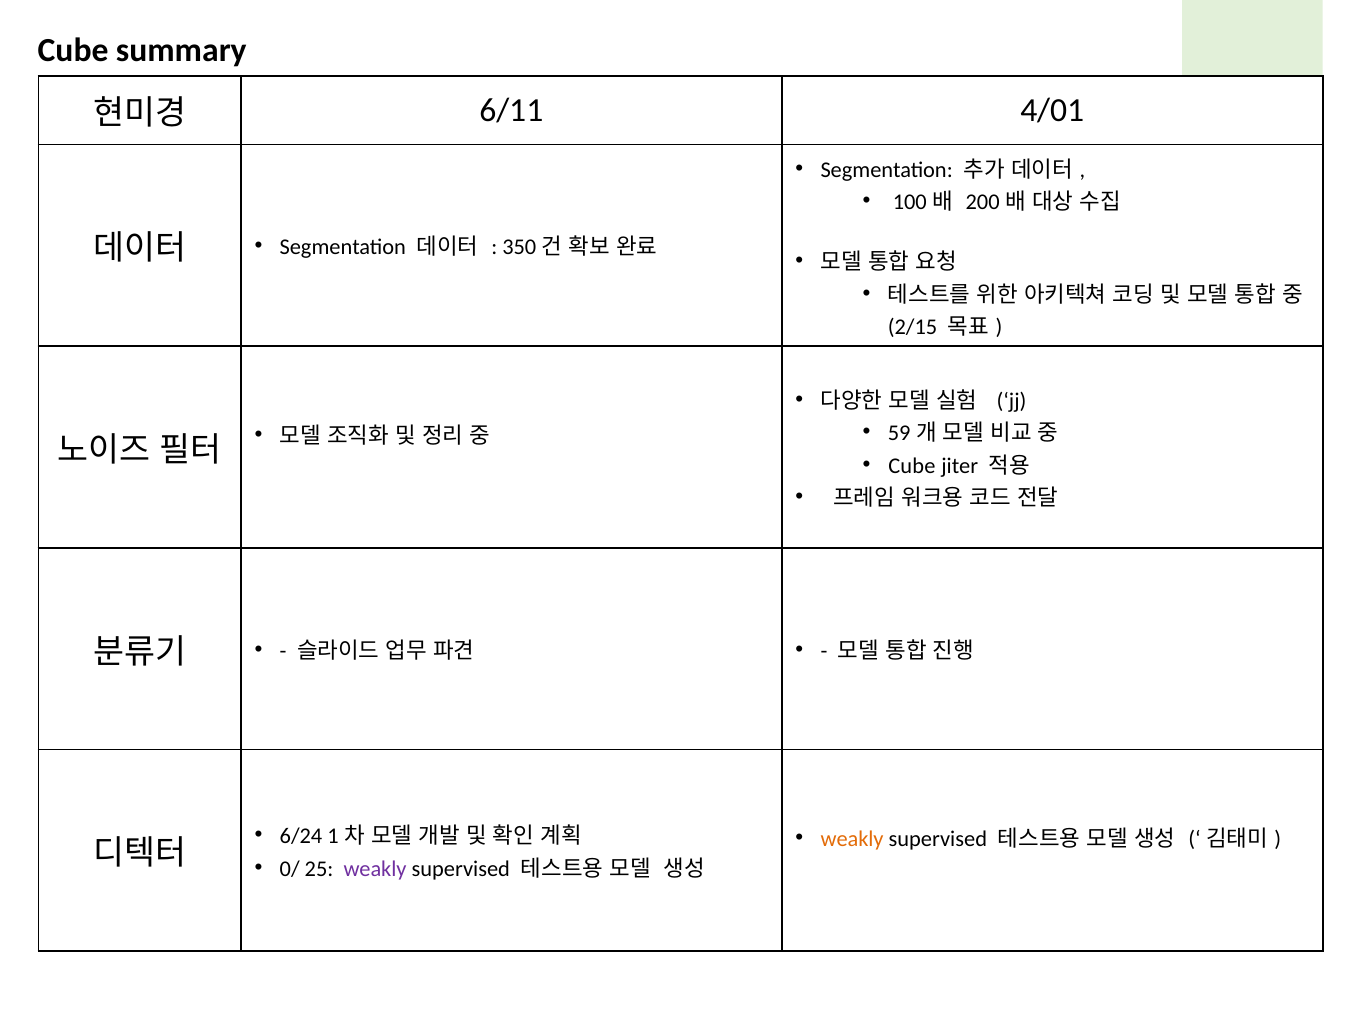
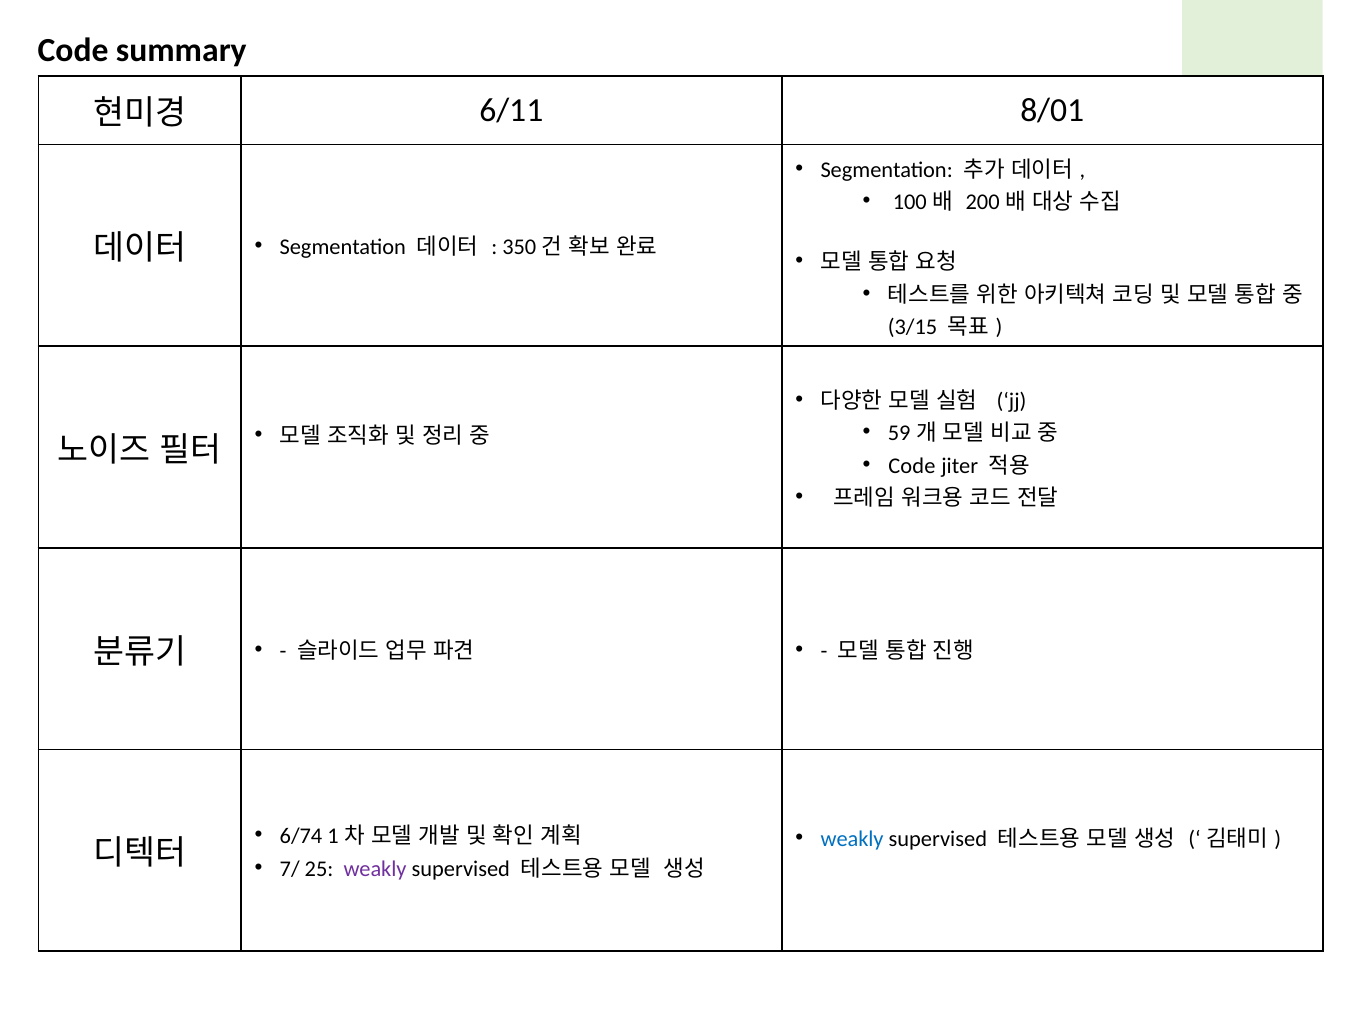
Cube: Cube -> Code (73, 51)
4/01: 4/01 -> 8/01 (1052, 111)
2/15: 2/15 -> 3/15 (913, 327)
Cube: Cube -> Code (912, 466)
6/24: 6/24 -> 6/74 (301, 836)
weakly colour: orange -> blue (852, 838)
0/: 0/ -> 7/ (290, 868)
